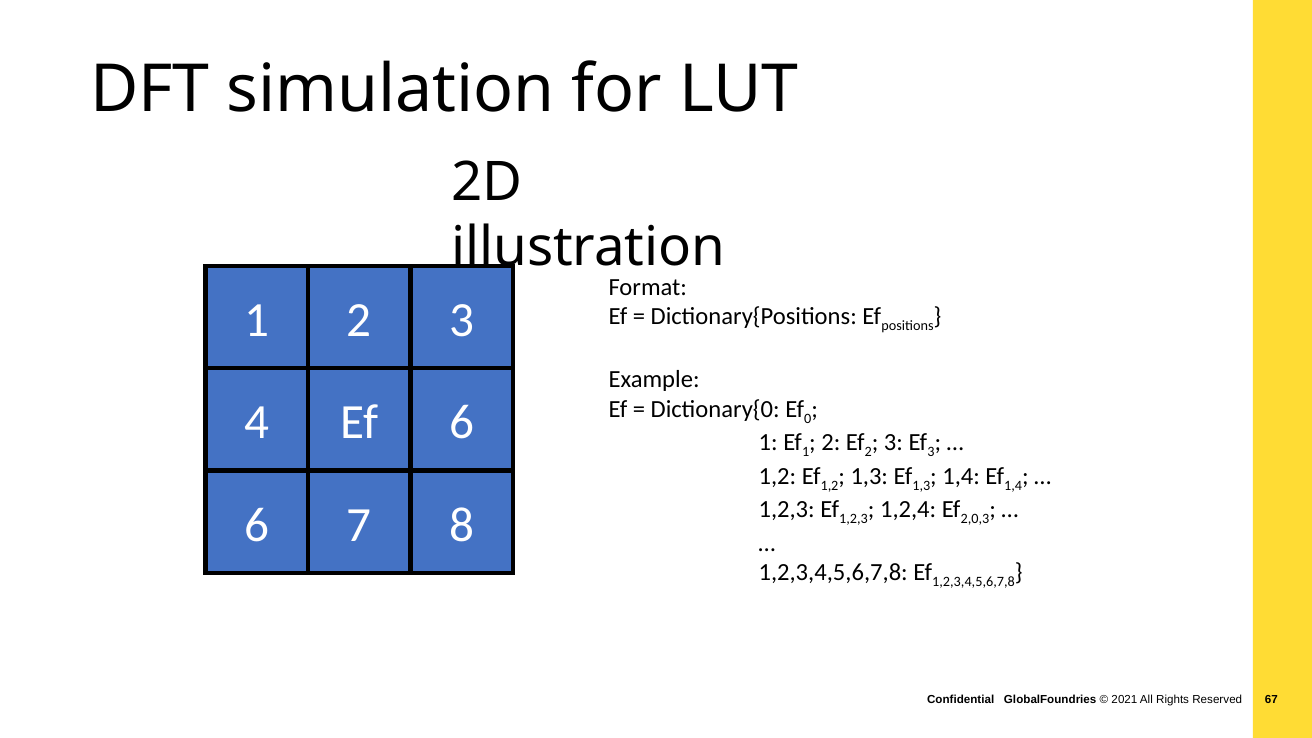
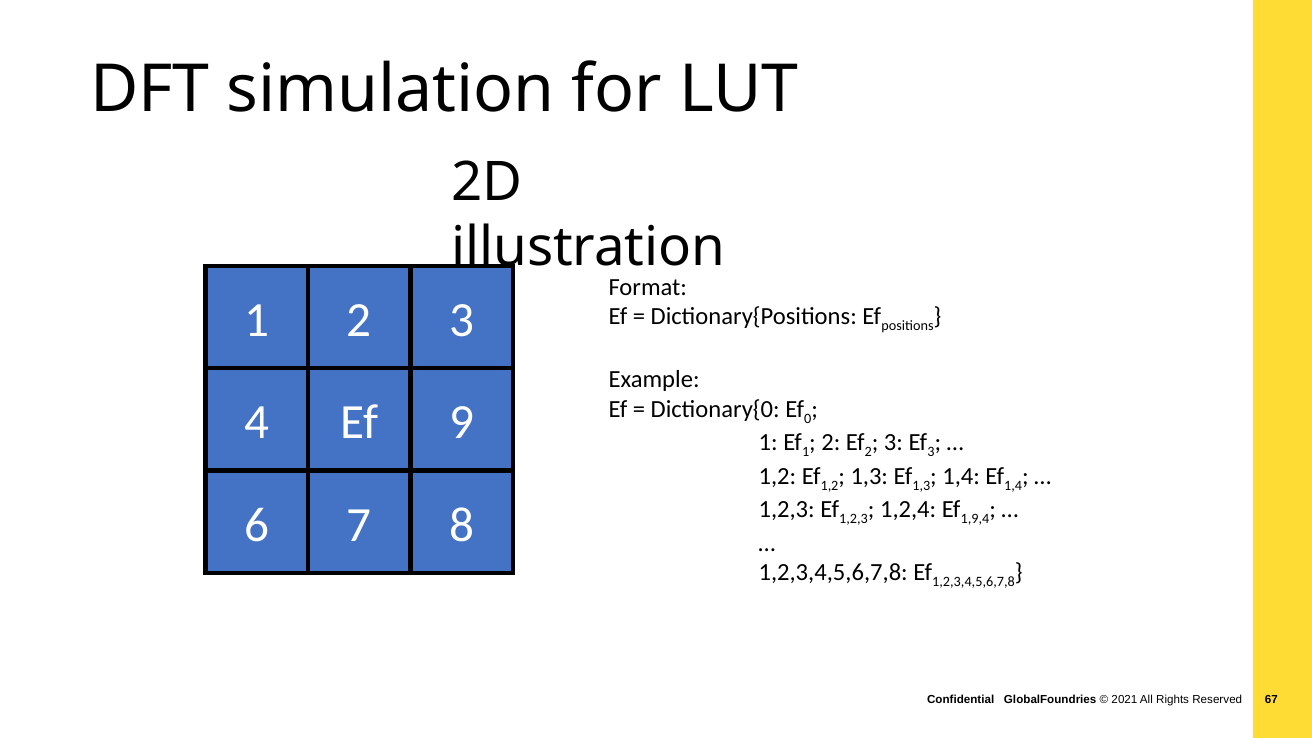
Ef 6: 6 -> 9 (462, 423)
2,0,3: 2,0,3 -> 1,9,4 (975, 519)
